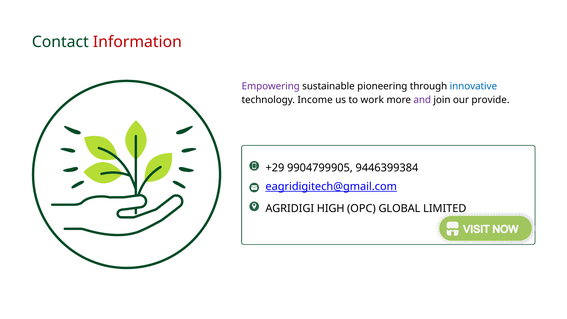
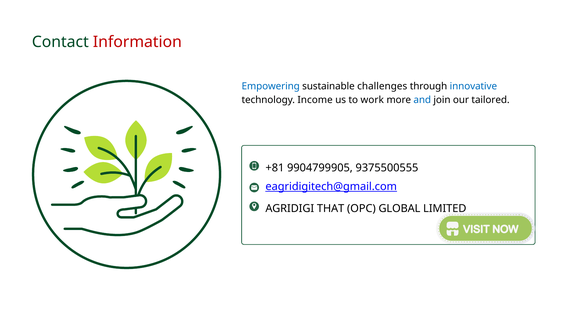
Empowering colour: purple -> blue (271, 86)
pioneering: pioneering -> challenges (382, 86)
and colour: purple -> blue (422, 100)
provide: provide -> tailored (491, 100)
+29: +29 -> +81 (275, 168)
9446399384: 9446399384 -> 9375500555 (387, 168)
HIGH: HIGH -> THAT (331, 208)
